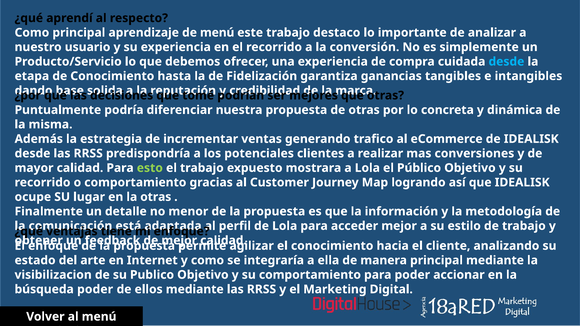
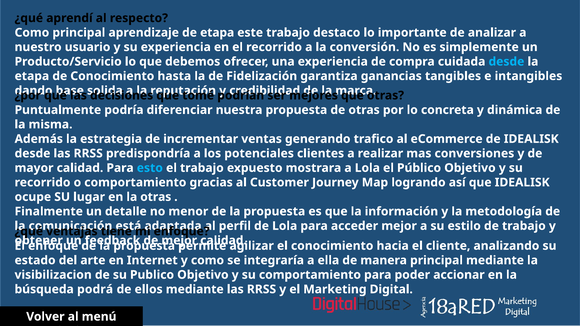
de menú: menú -> etapa (217, 33)
esto colour: light green -> light blue (150, 168)
búsqueda poder: poder -> podrá (95, 289)
